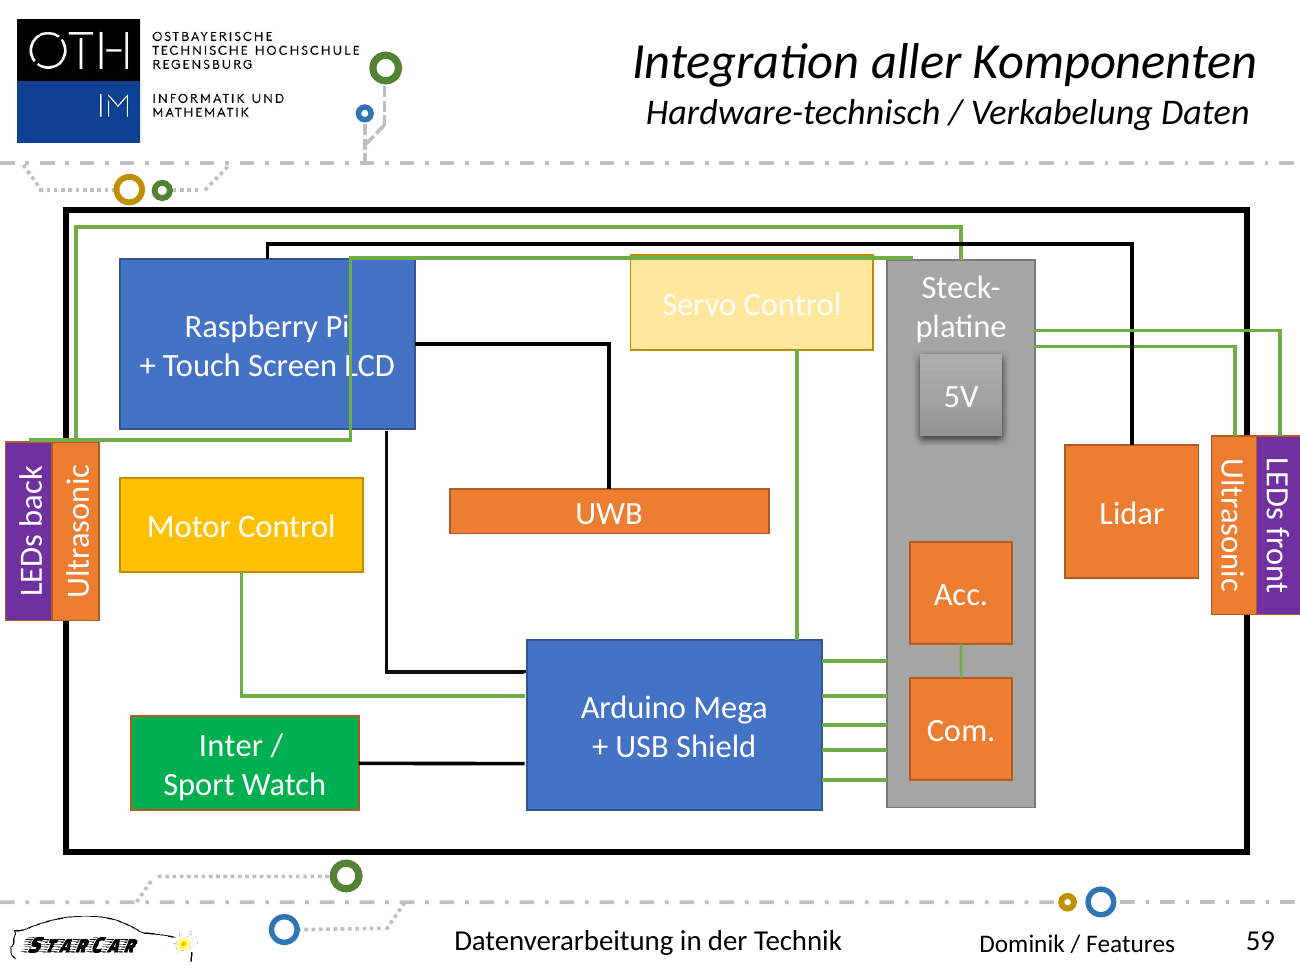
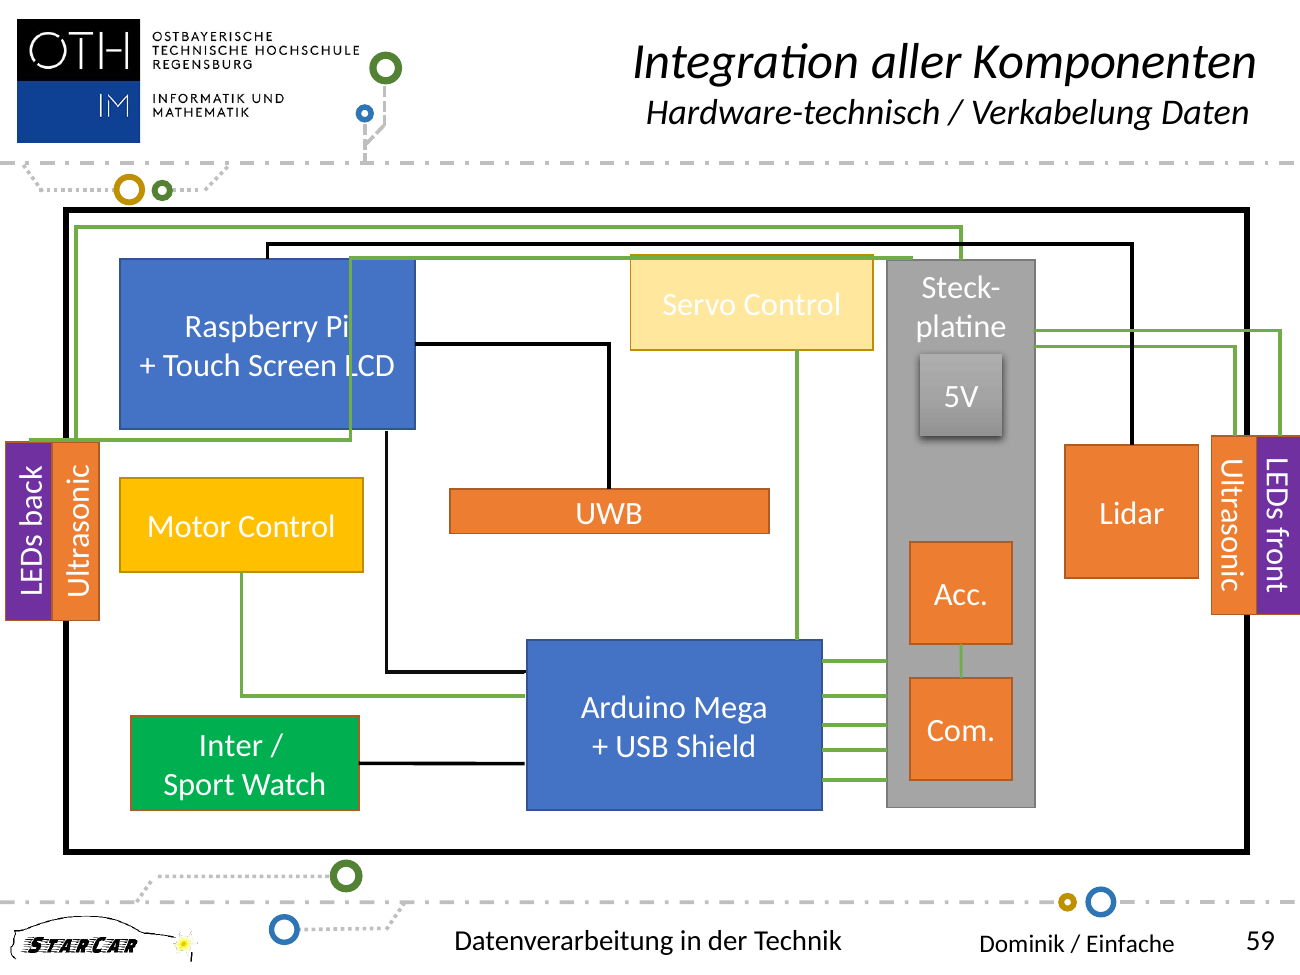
Features: Features -> Einfache (1130, 944)
